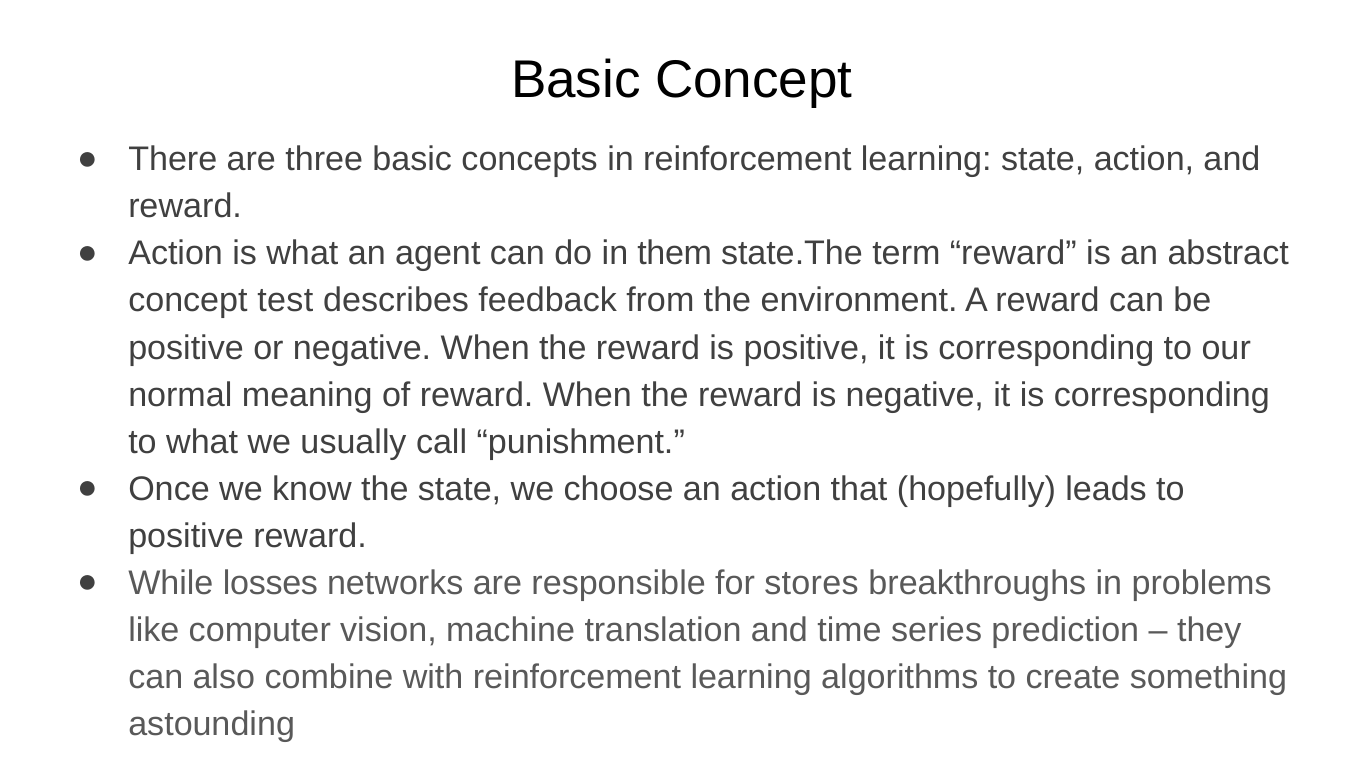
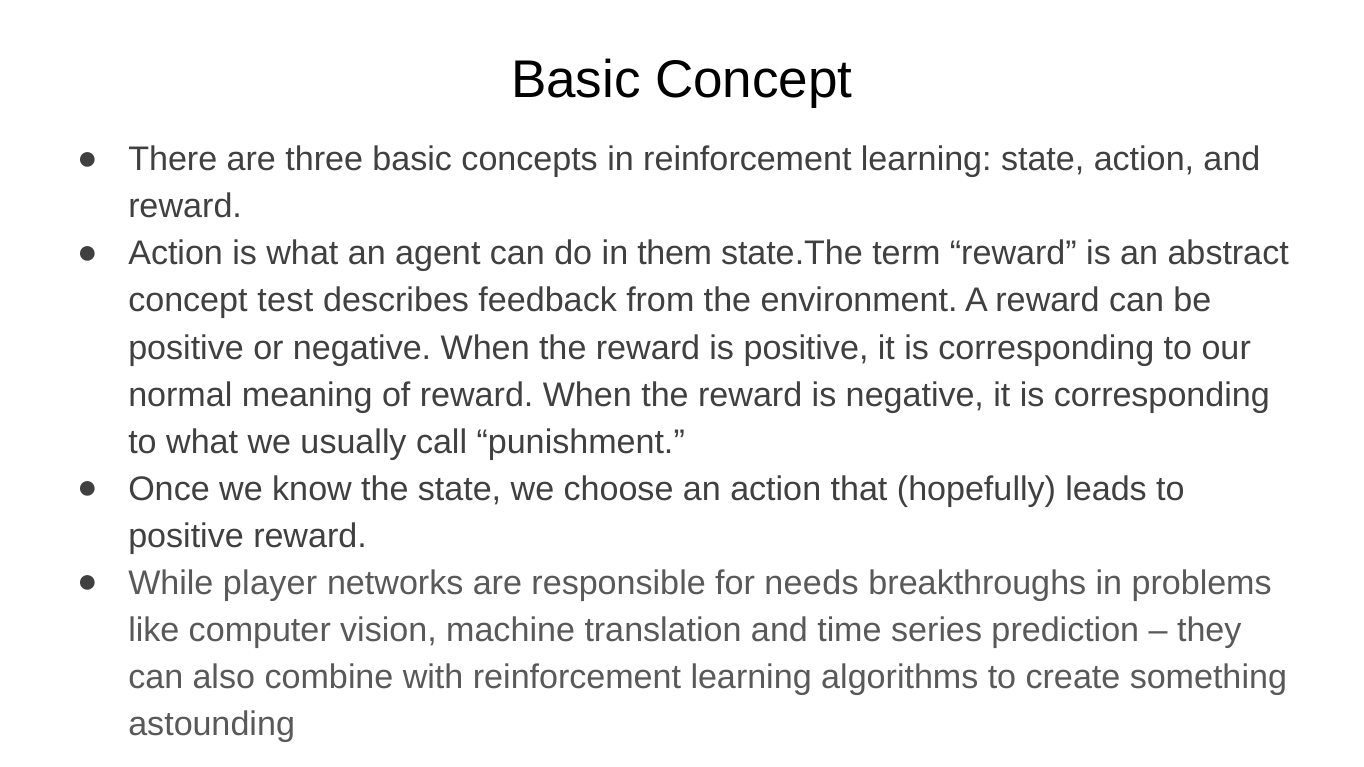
losses: losses -> player (270, 583)
stores: stores -> needs (812, 583)
